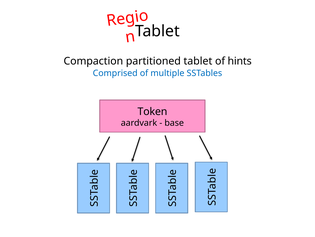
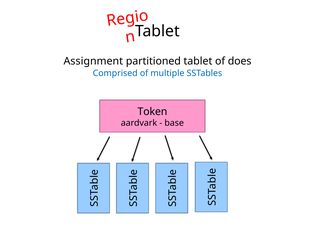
Compaction: Compaction -> Assignment (93, 61)
hints: hints -> does (240, 61)
